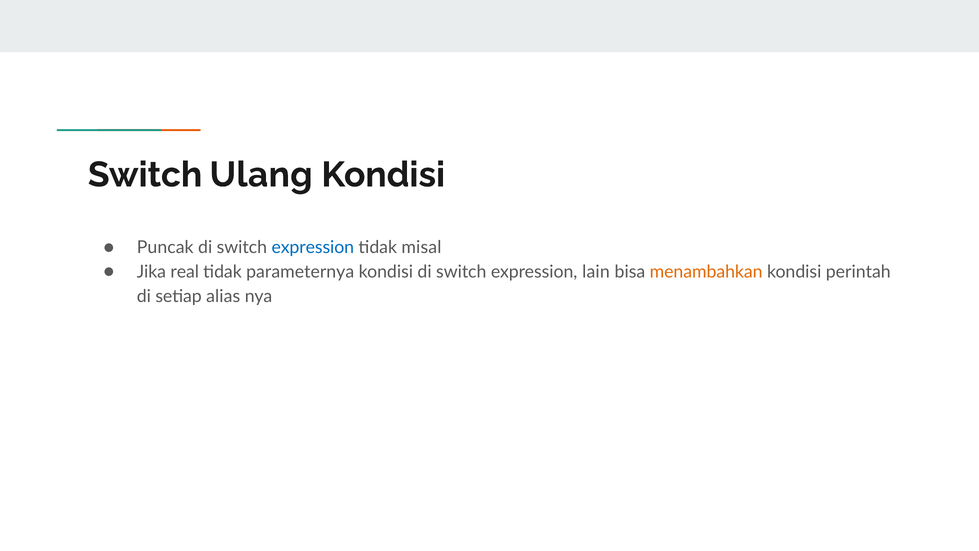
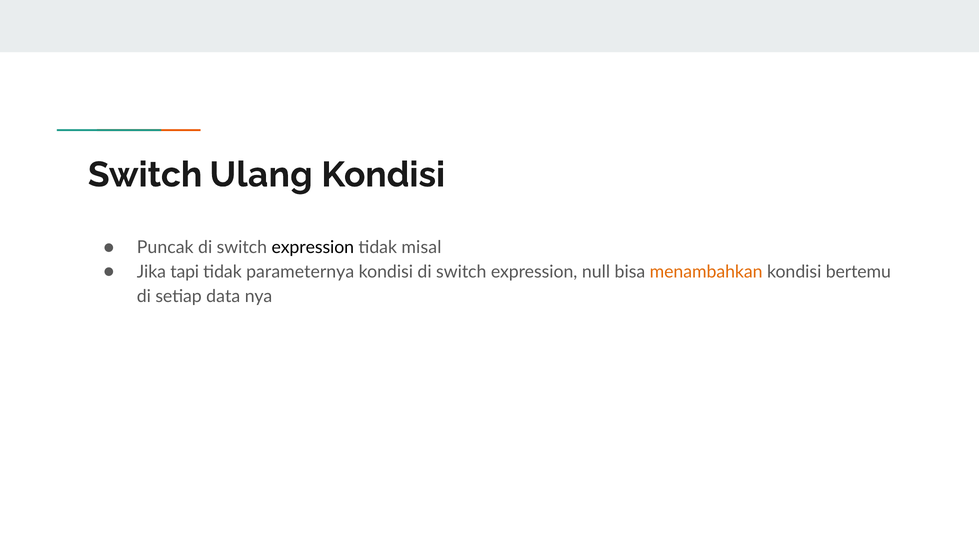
expression colour: blue -> black (313, 247)
real: real -> tapi (185, 272)
lain: lain -> null (596, 272)
perintah: perintah -> bertemu (858, 272)
alias: alias -> data (223, 296)
